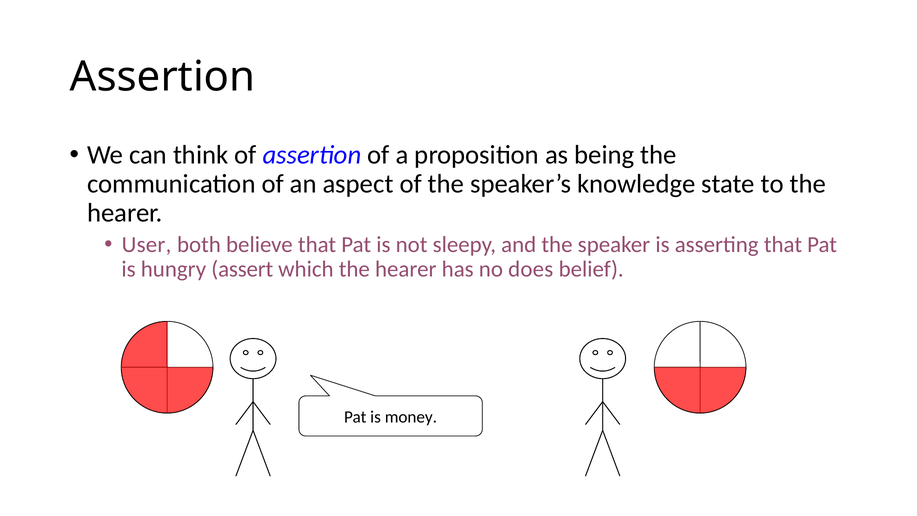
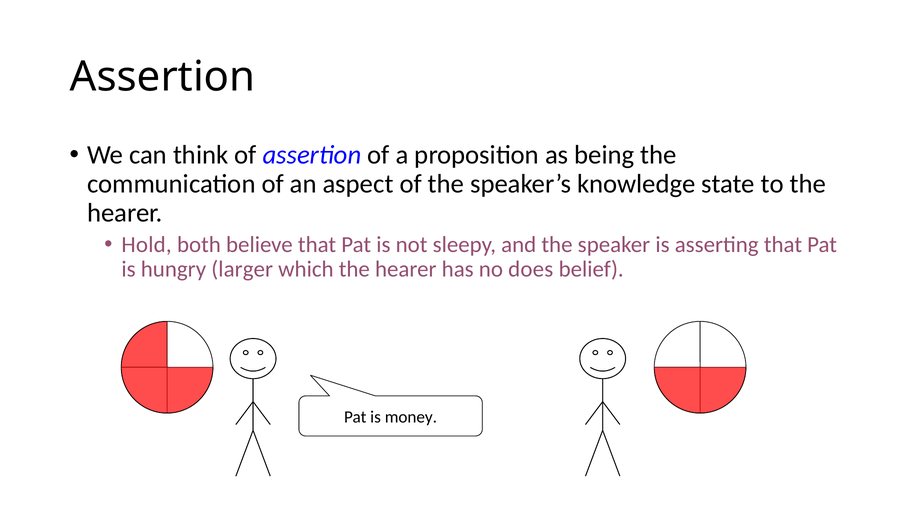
User: User -> Hold (147, 244)
assert: assert -> larger (242, 269)
